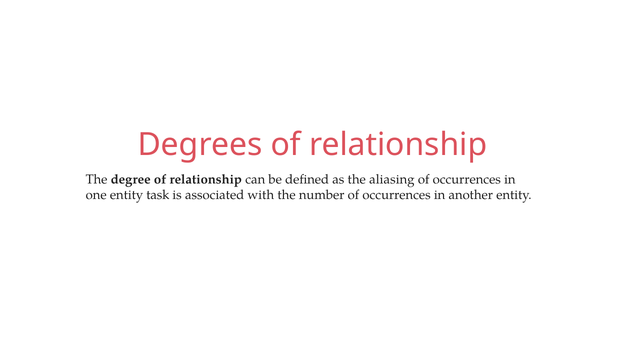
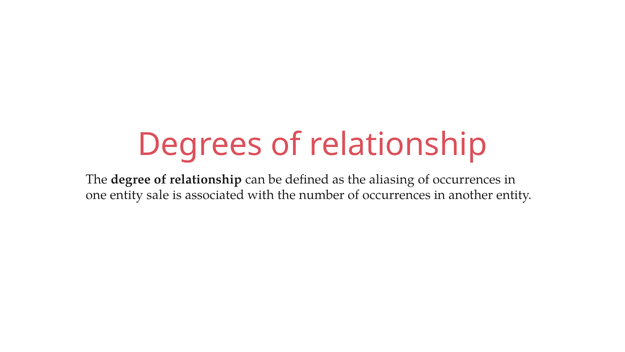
task: task -> sale (158, 195)
